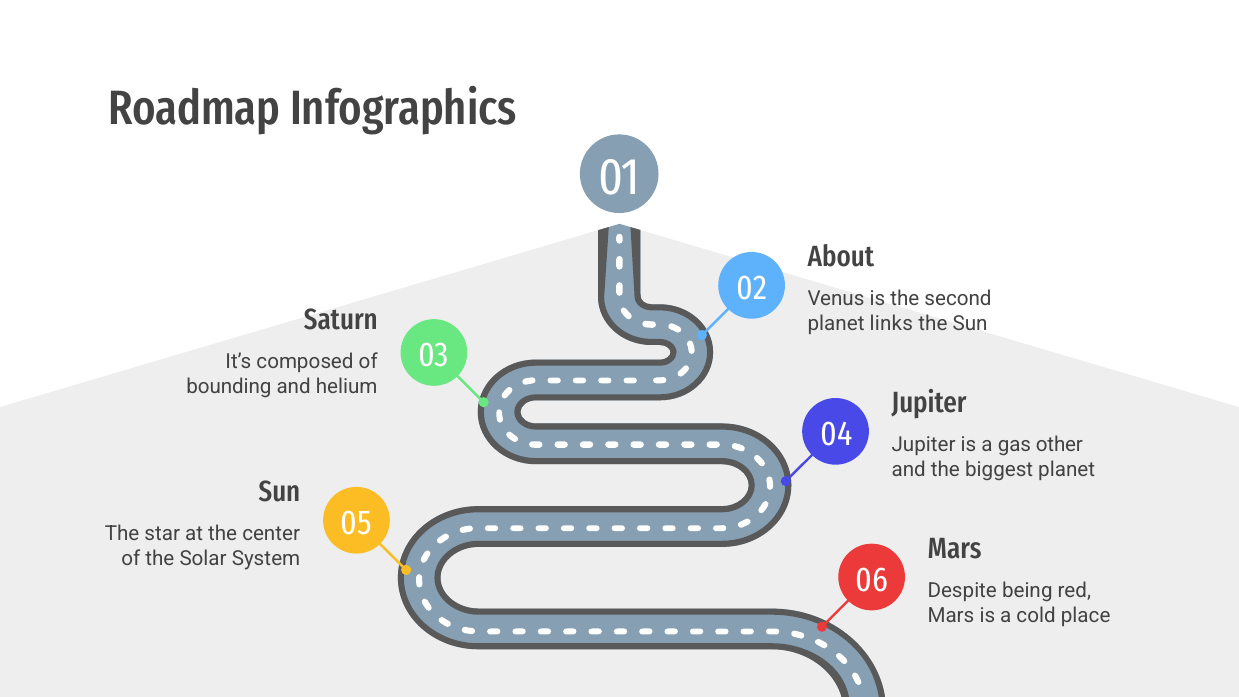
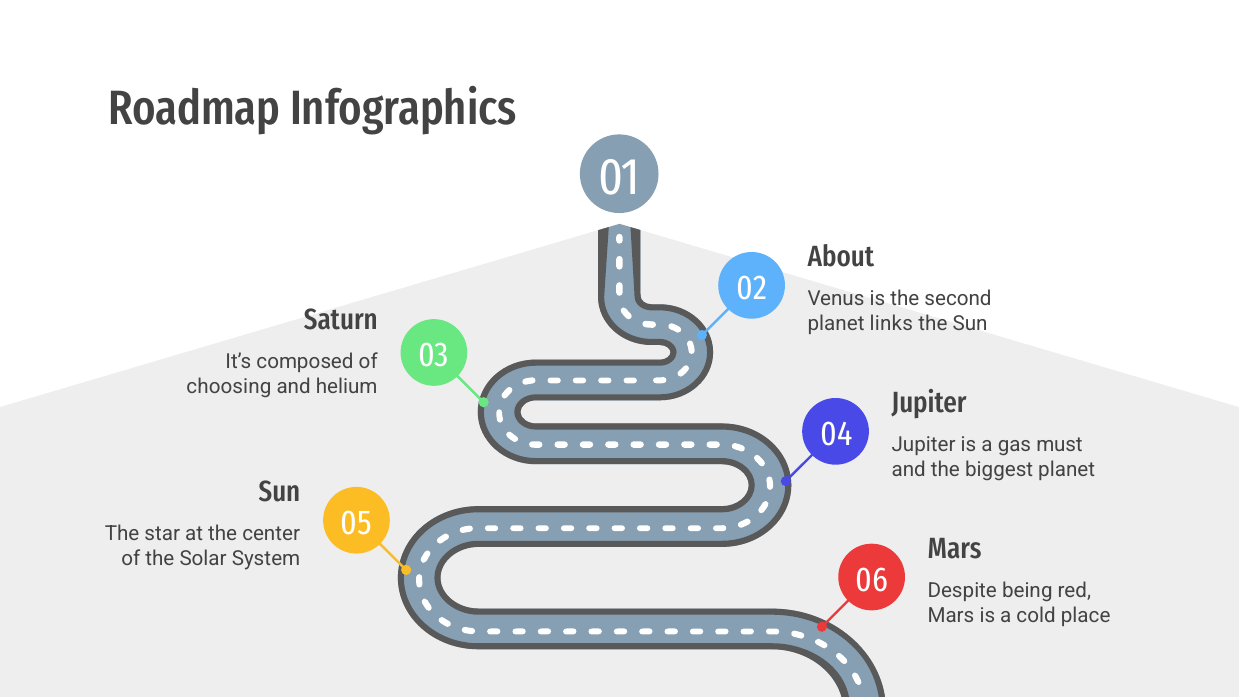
bounding: bounding -> choosing (229, 387)
other: other -> must (1059, 445)
